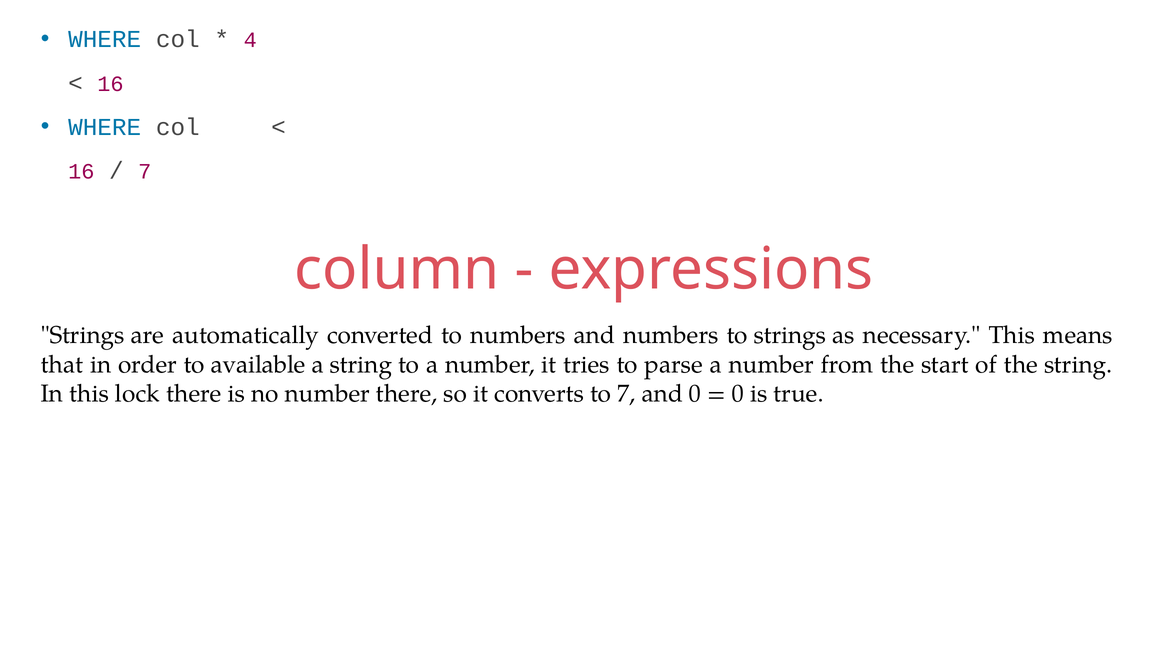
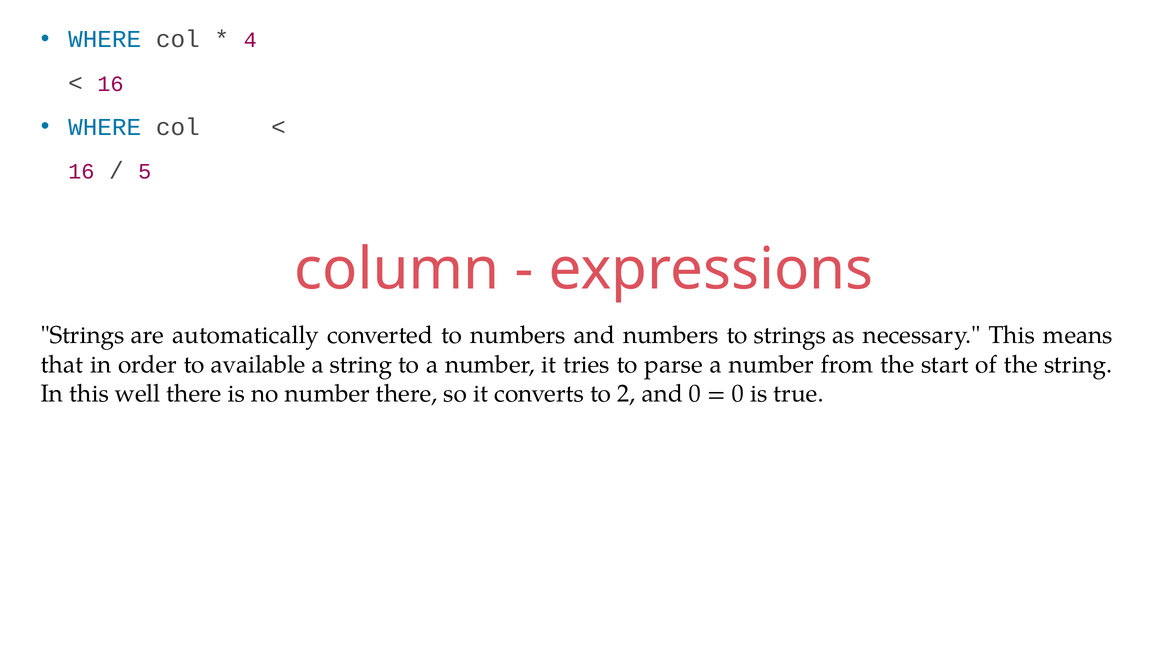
7: 7 -> 5 (145, 172)
lock: lock -> well (138, 394)
to 7: 7 -> 2 (626, 394)
